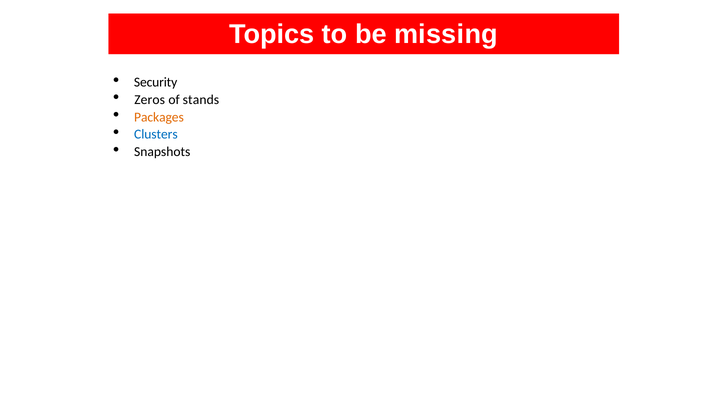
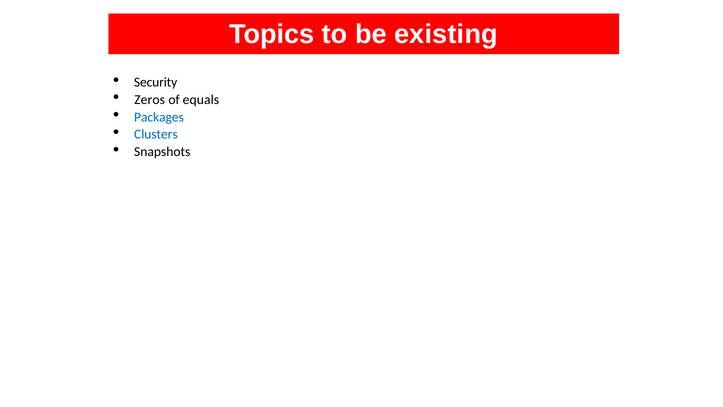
missing: missing -> existing (446, 34)
stands: stands -> equals (201, 100)
Packages colour: orange -> blue (159, 117)
